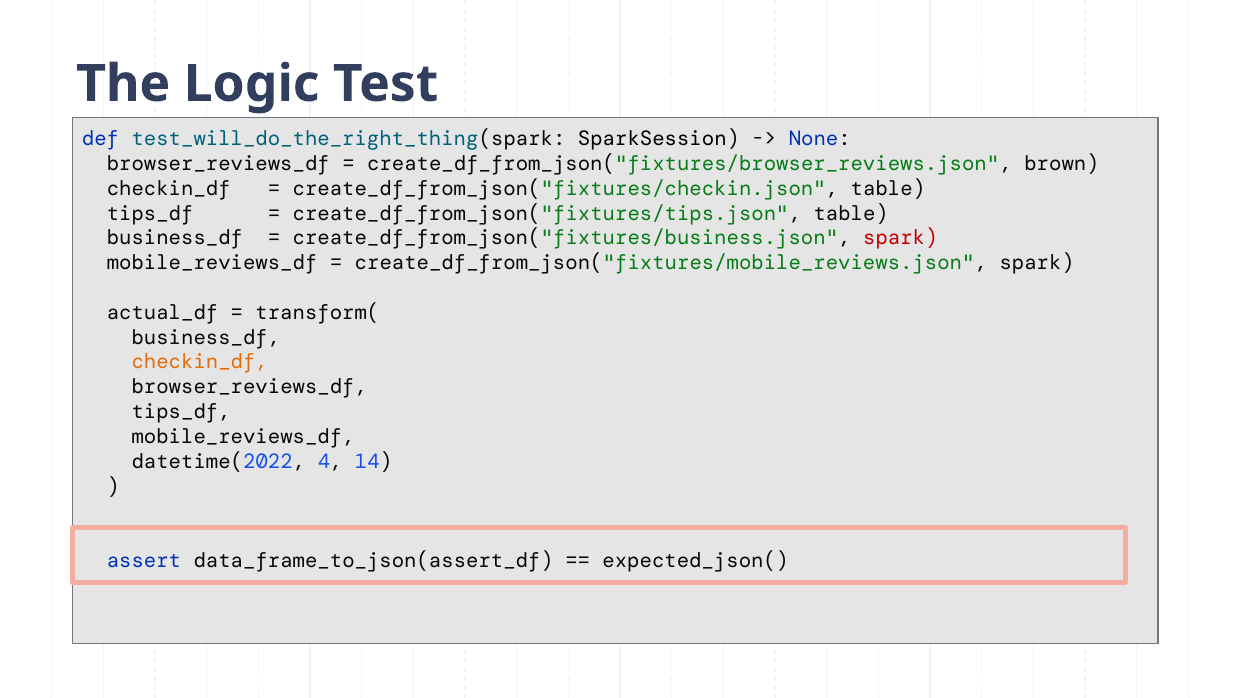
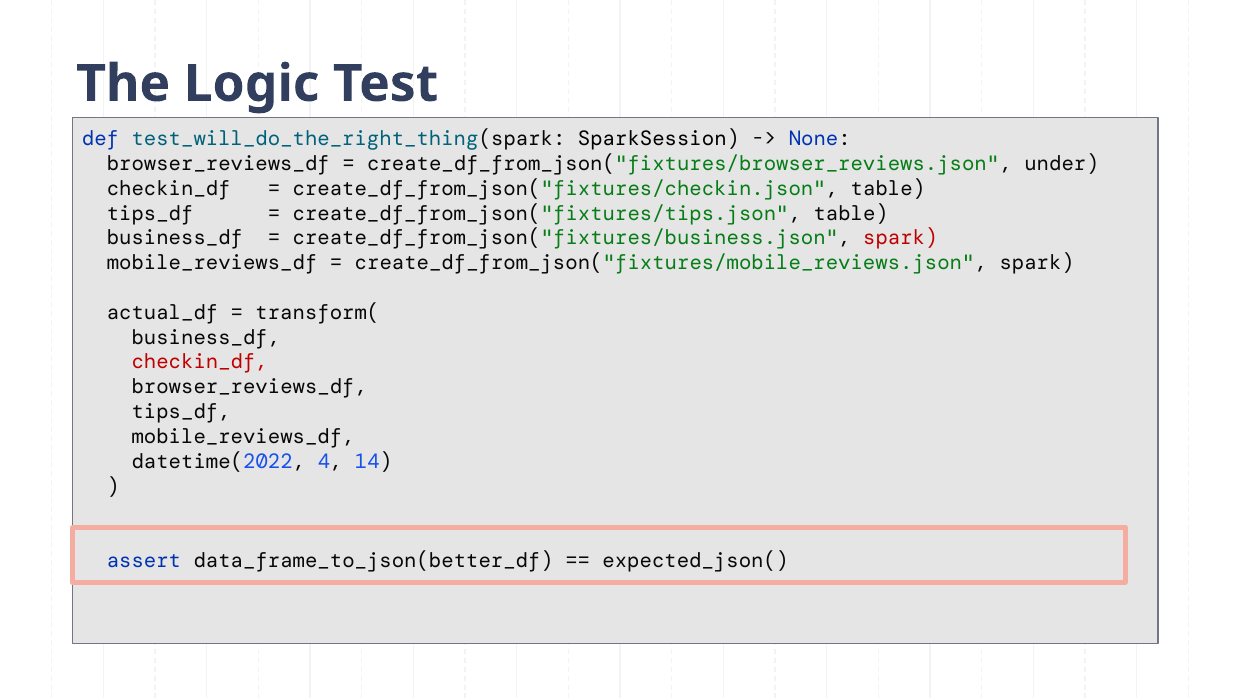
brown: brown -> under (1062, 163)
checkin_df colour: orange -> red (200, 362)
data_frame_to_json(assert_df: data_frame_to_json(assert_df -> data_frame_to_json(better_df (373, 560)
